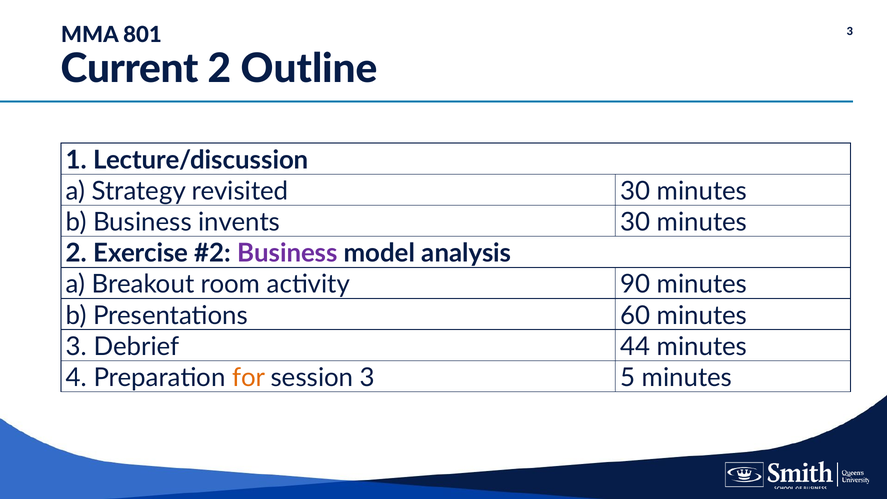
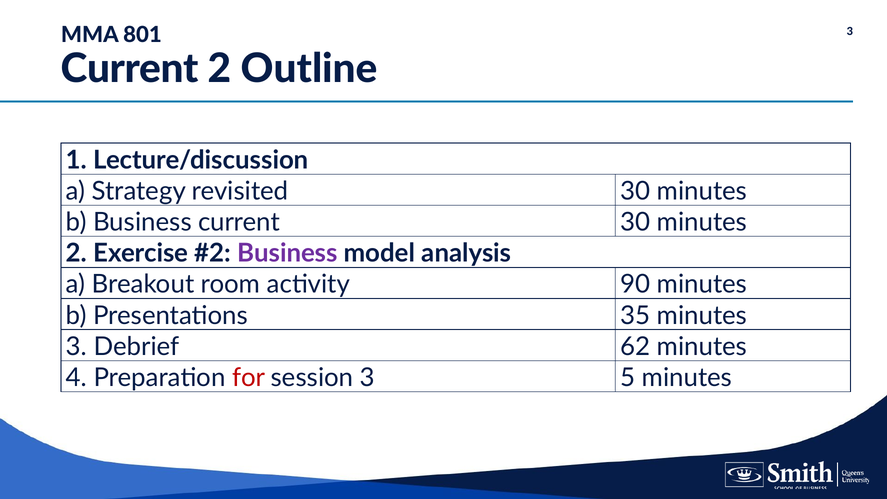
Business invents: invents -> current (239, 222)
60: 60 -> 35 (635, 315)
44: 44 -> 62 (635, 347)
for colour: orange -> red (249, 378)
